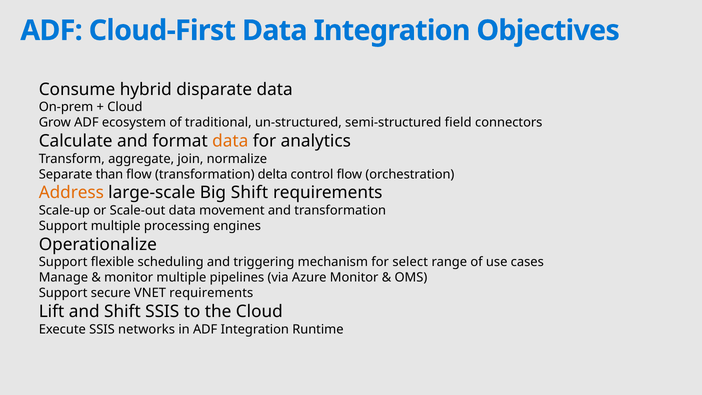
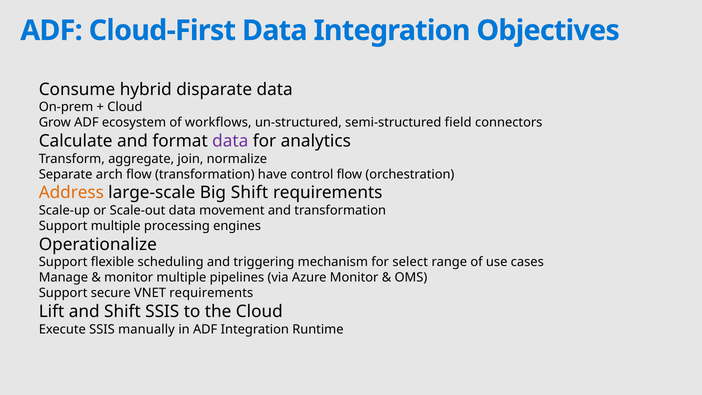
traditional: traditional -> workflows (218, 123)
data colour: orange -> purple (230, 141)
than: than -> arch (109, 174)
delta: delta -> have (272, 174)
networks: networks -> manually (146, 329)
